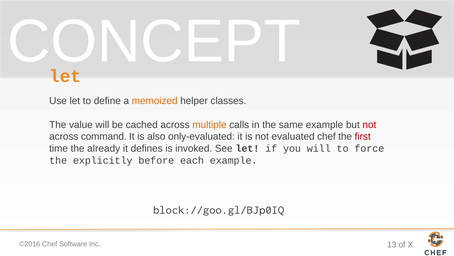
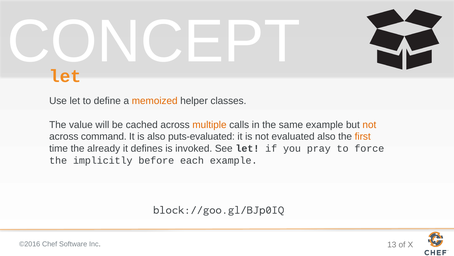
not colour: red -> orange (369, 124)
only-evaluated: only-evaluated -> puts-evaluated (201, 136)
evaluated chef: chef -> also (326, 136)
first colour: red -> orange (363, 136)
you will: will -> pray (319, 148)
explicitly: explicitly -> implicitly (103, 160)
